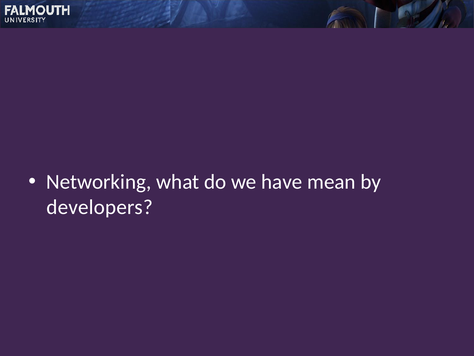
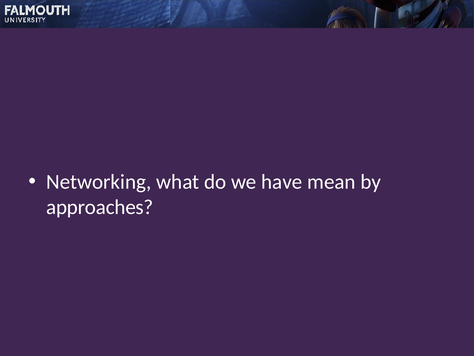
developers: developers -> approaches (100, 207)
